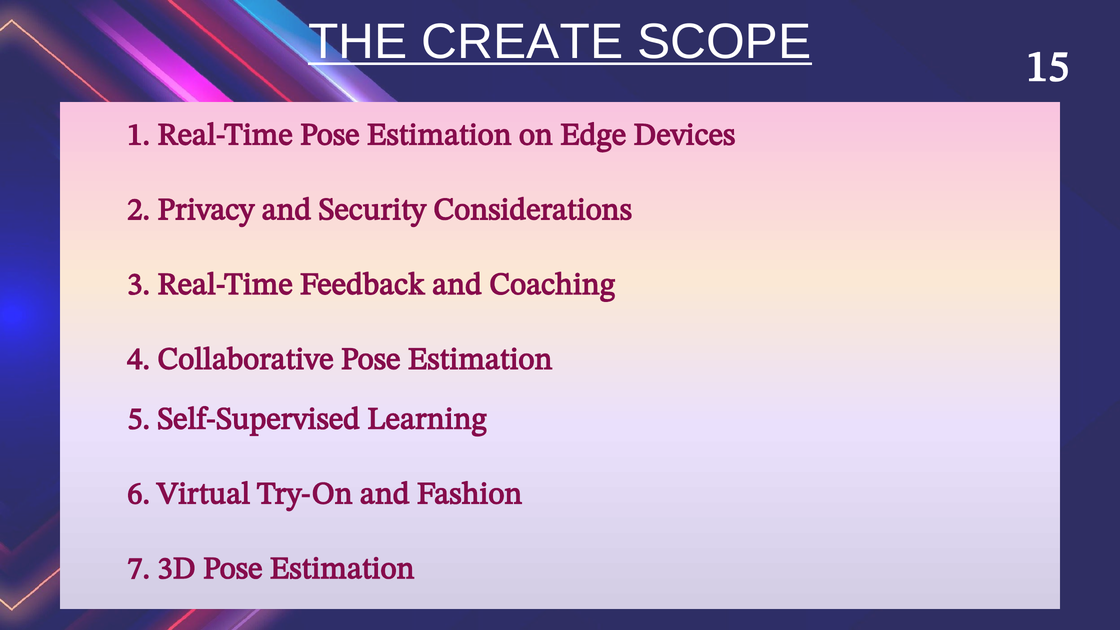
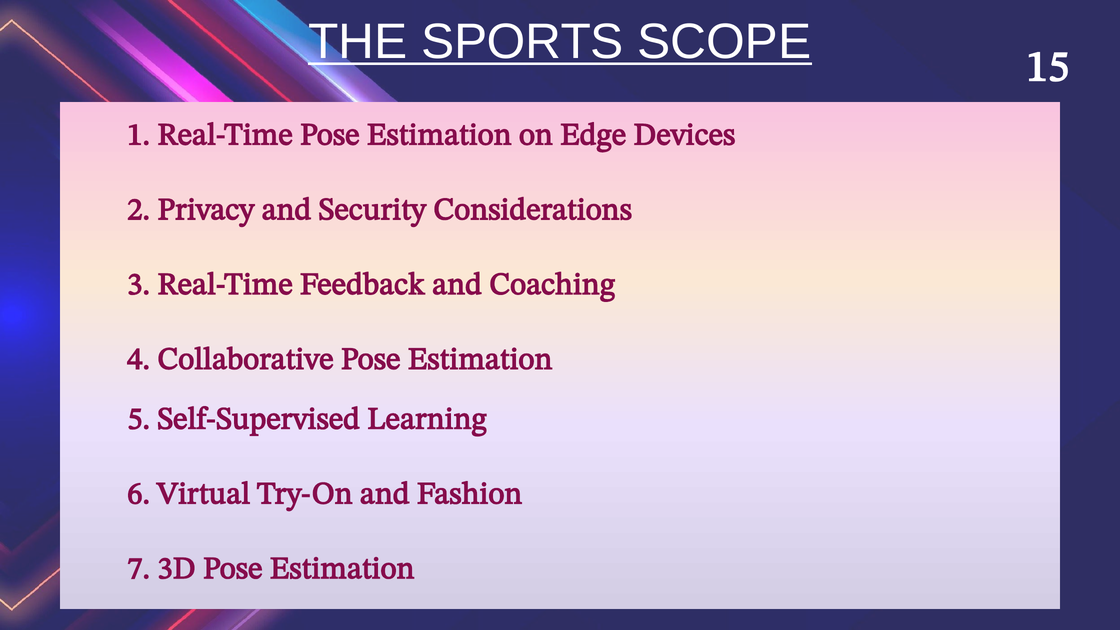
CREATE: CREATE -> SPORTS (523, 42)
